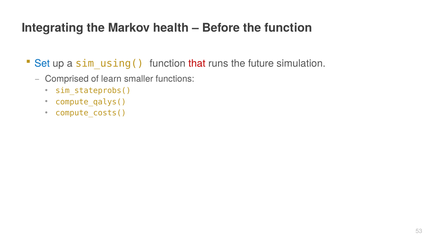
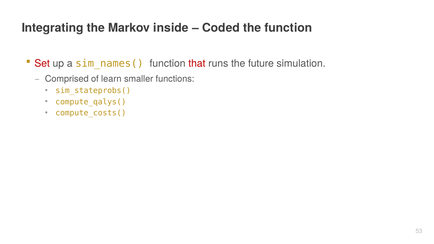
health: health -> inside (171, 28)
Before: Before -> Coded (221, 28)
Set colour: blue -> red (42, 64)
sim_using(: sim_using( -> sim_names( (109, 64)
